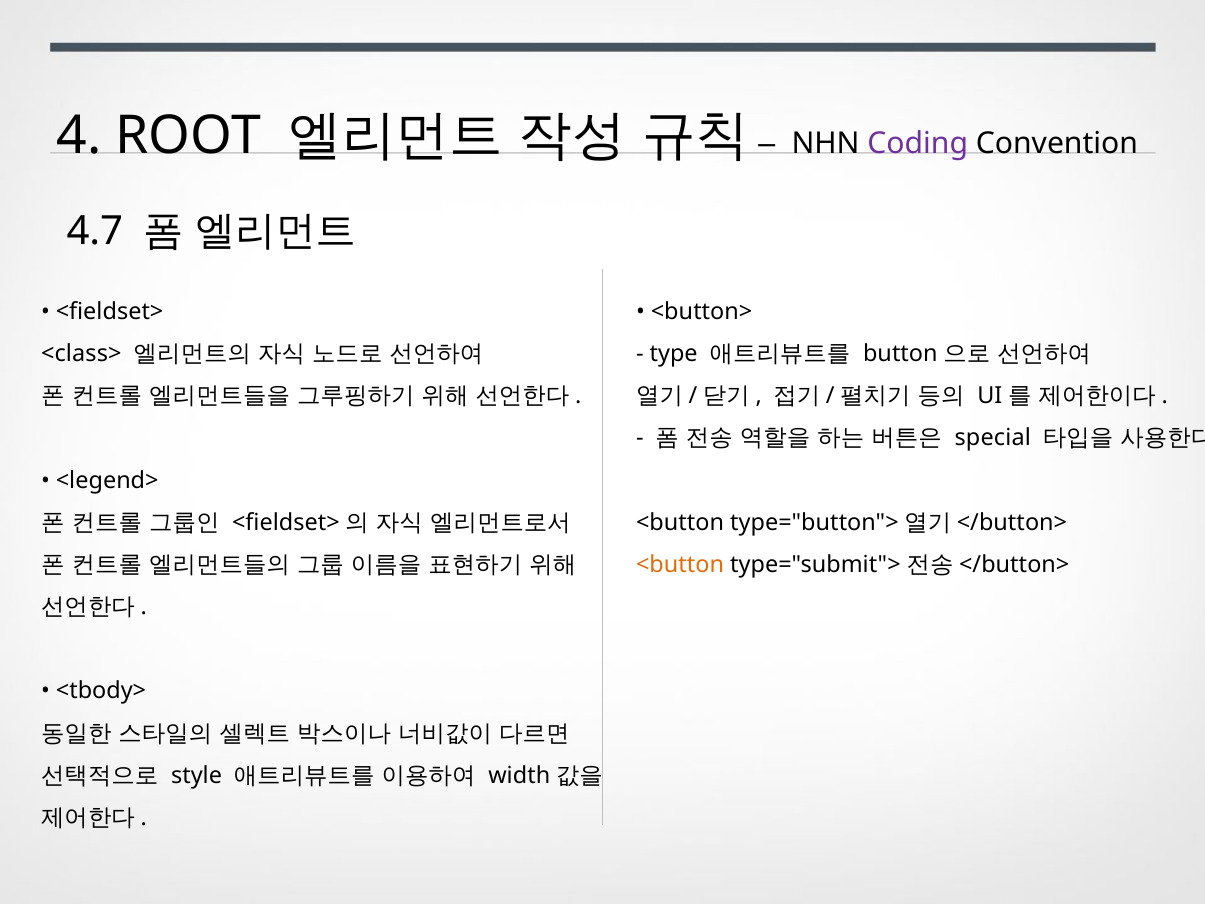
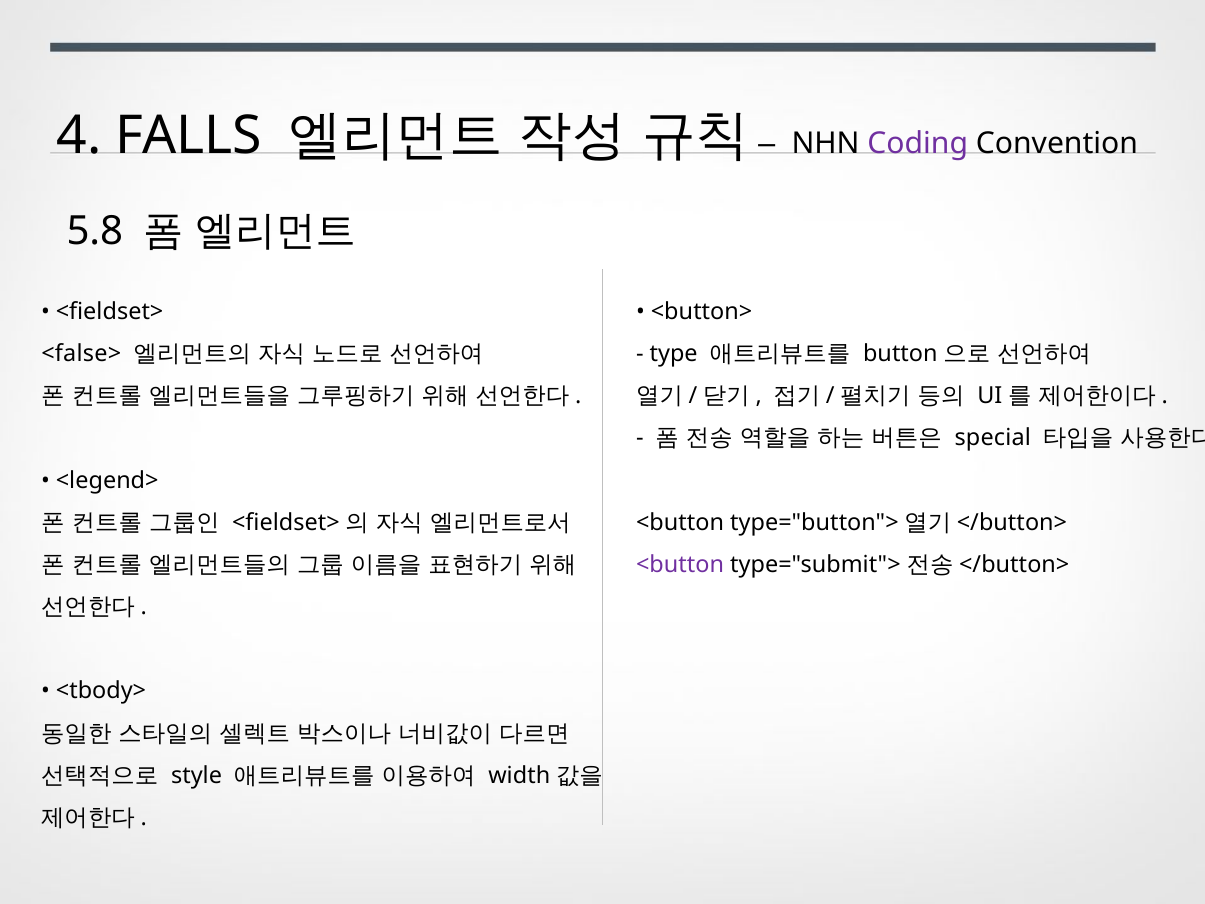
ROOT: ROOT -> FALLS (189, 136)
4.7: 4.7 -> 5.8 (95, 231)
<class>: <class> -> <false> (81, 354)
<button colour: orange -> purple (680, 564)
